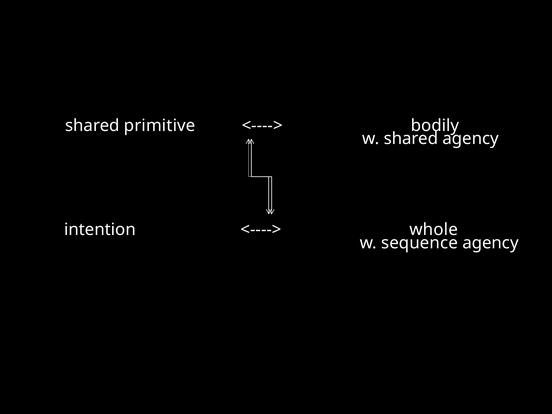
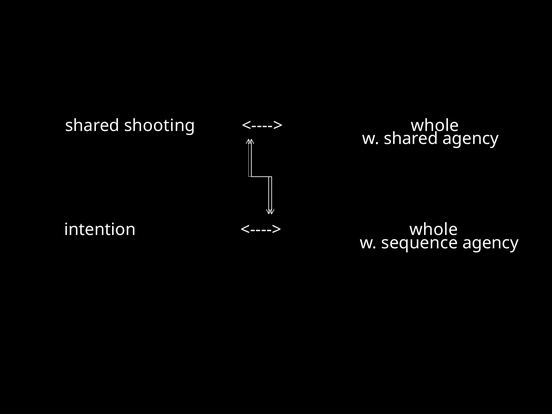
primitive: primitive -> shooting (160, 126)
bodily: bodily -> whole (435, 126)
